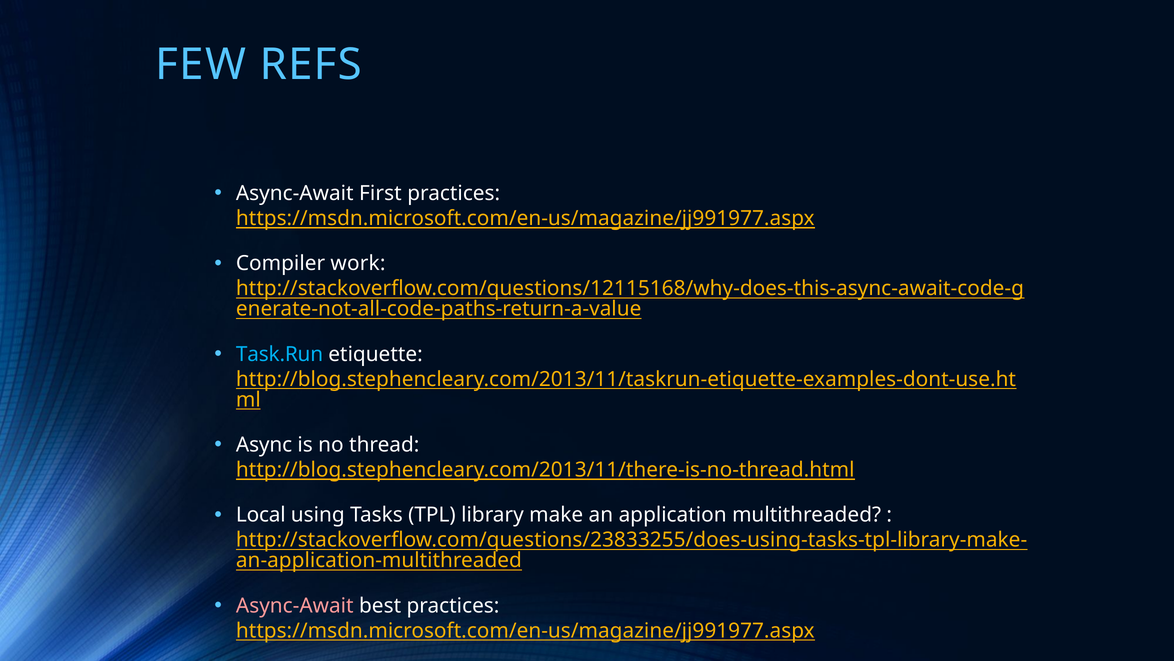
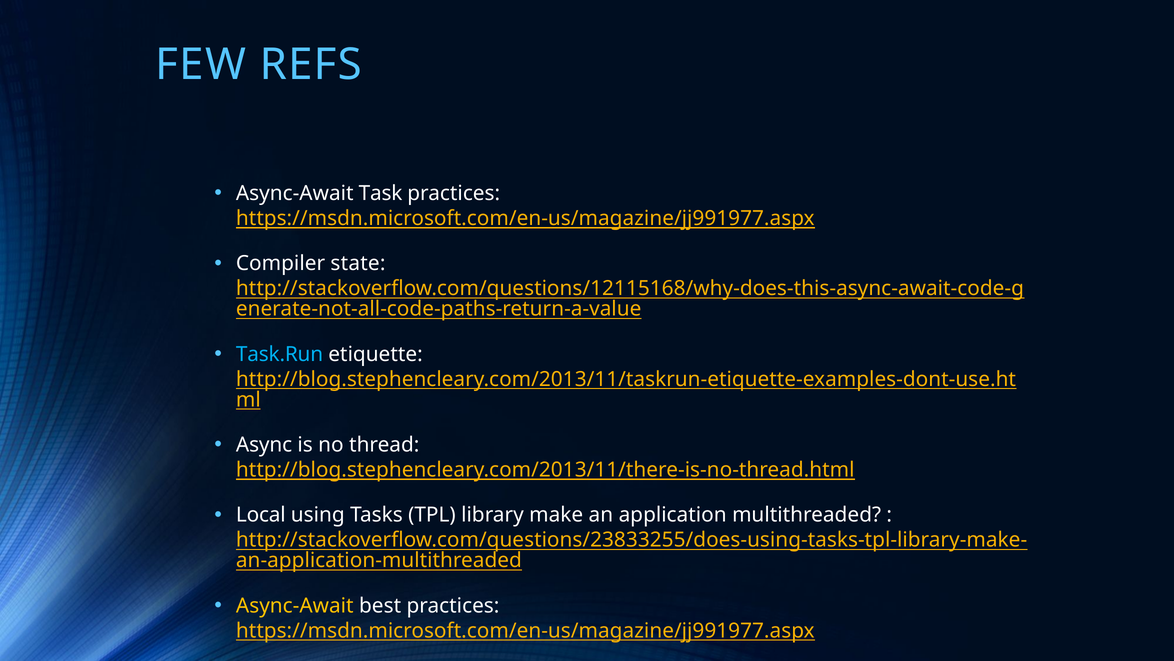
First: First -> Task (381, 193)
work: work -> state (358, 263)
Async-Await colour: pink -> yellow (295, 605)
